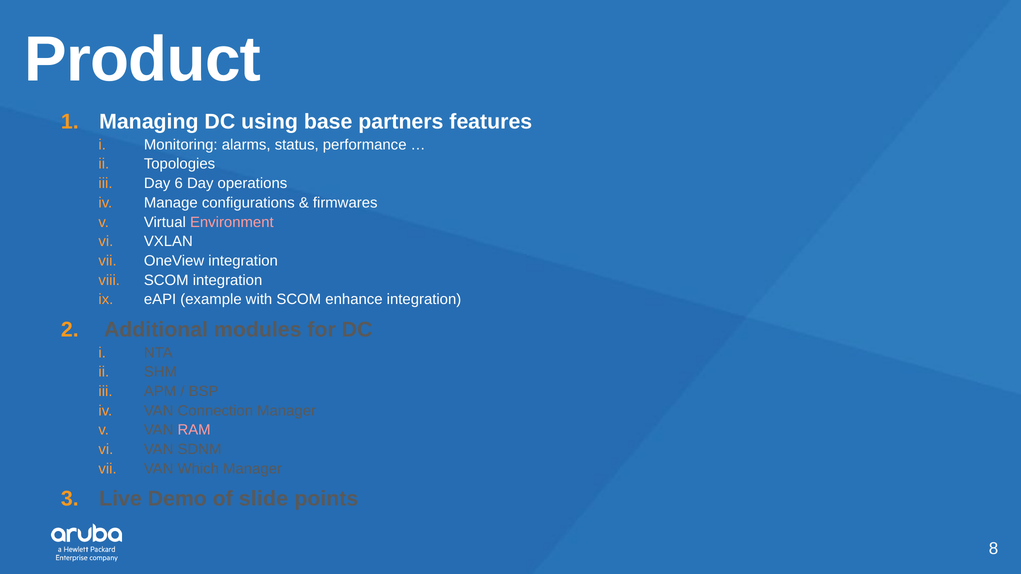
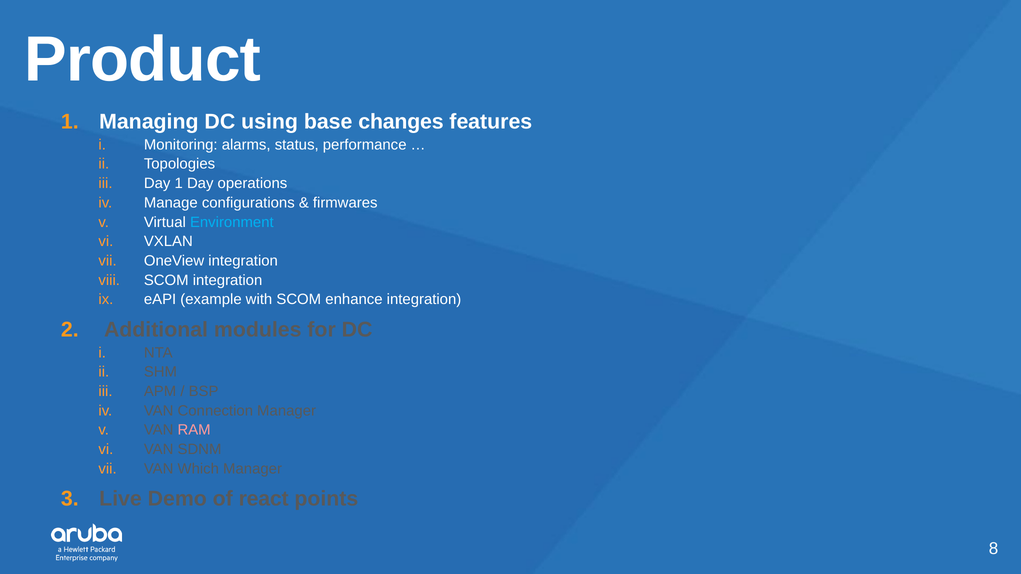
partners: partners -> changes (401, 122)
Day 6: 6 -> 1 (179, 184)
Environment colour: pink -> light blue (232, 222)
slide: slide -> react (264, 499)
